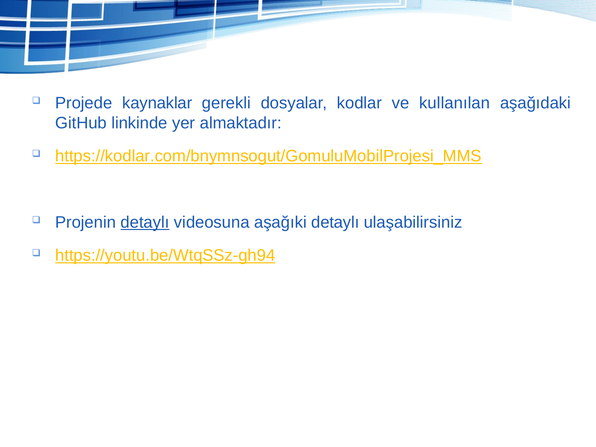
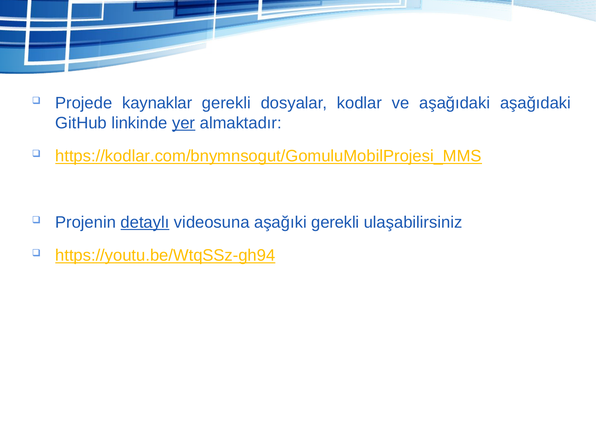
ve kullanılan: kullanılan -> aşağıdaki (455, 103)
yer underline: none -> present (184, 123)
aşağıki detaylı: detaylı -> gerekli (335, 222)
